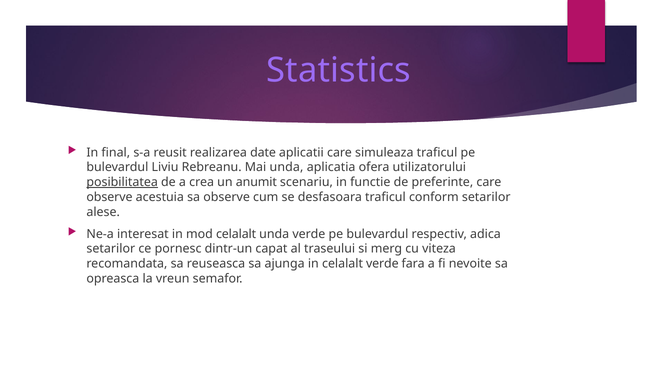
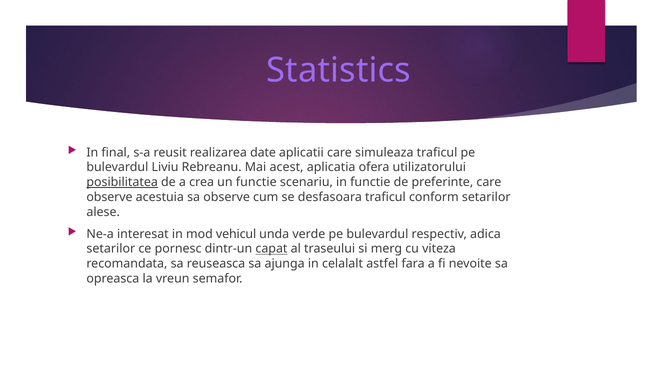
Mai unda: unda -> acest (287, 167)
un anumit: anumit -> functie (256, 182)
mod celalalt: celalalt -> vehicul (236, 234)
capat underline: none -> present (271, 249)
celalalt verde: verde -> astfel (382, 264)
